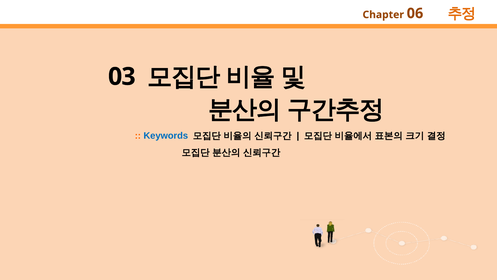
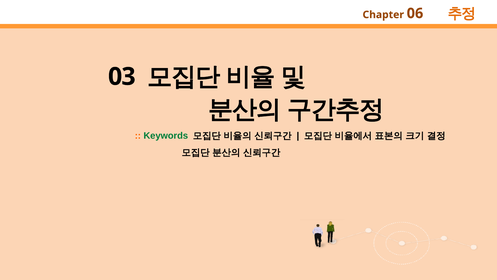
Keywords colour: blue -> green (166, 135)
